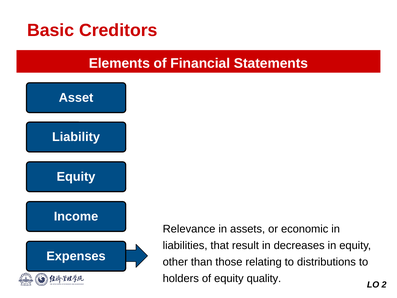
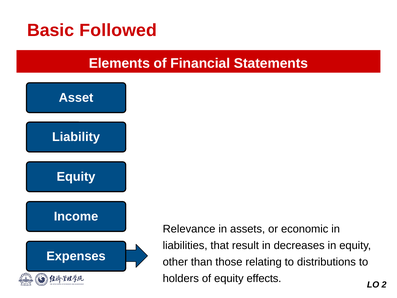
Creditors: Creditors -> Followed (118, 30)
quality: quality -> effects (264, 278)
